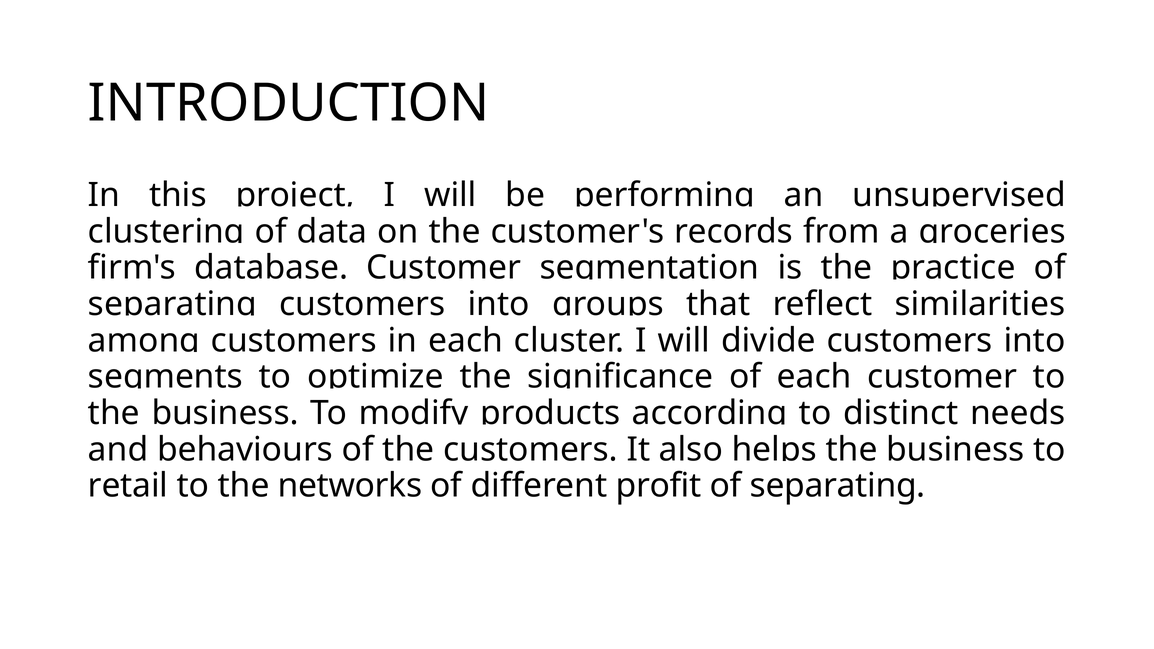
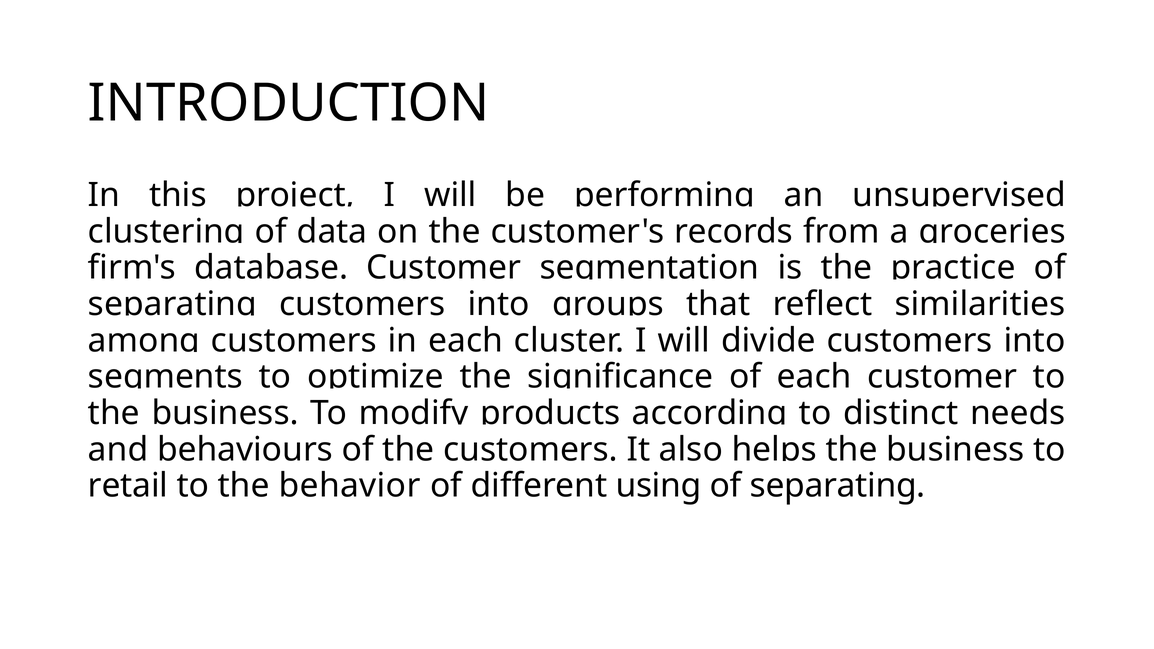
networks: networks -> behavior (350, 486)
profit: profit -> using (659, 486)
